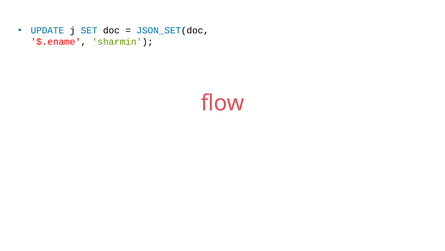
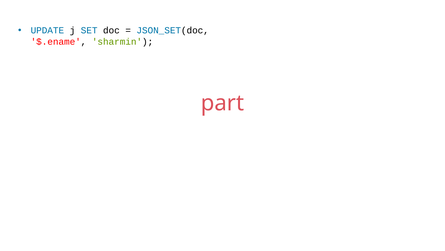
flow: flow -> part (222, 103)
